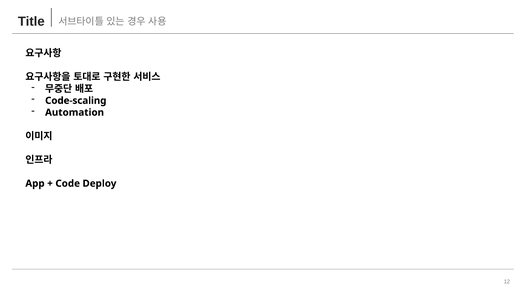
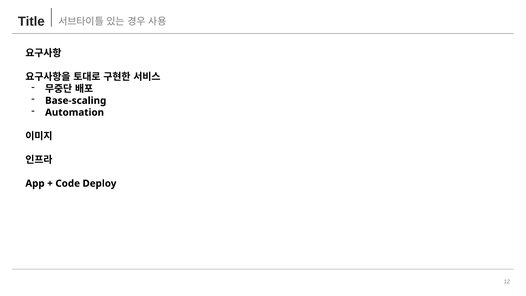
Code-scaling: Code-scaling -> Base-scaling (76, 101)
